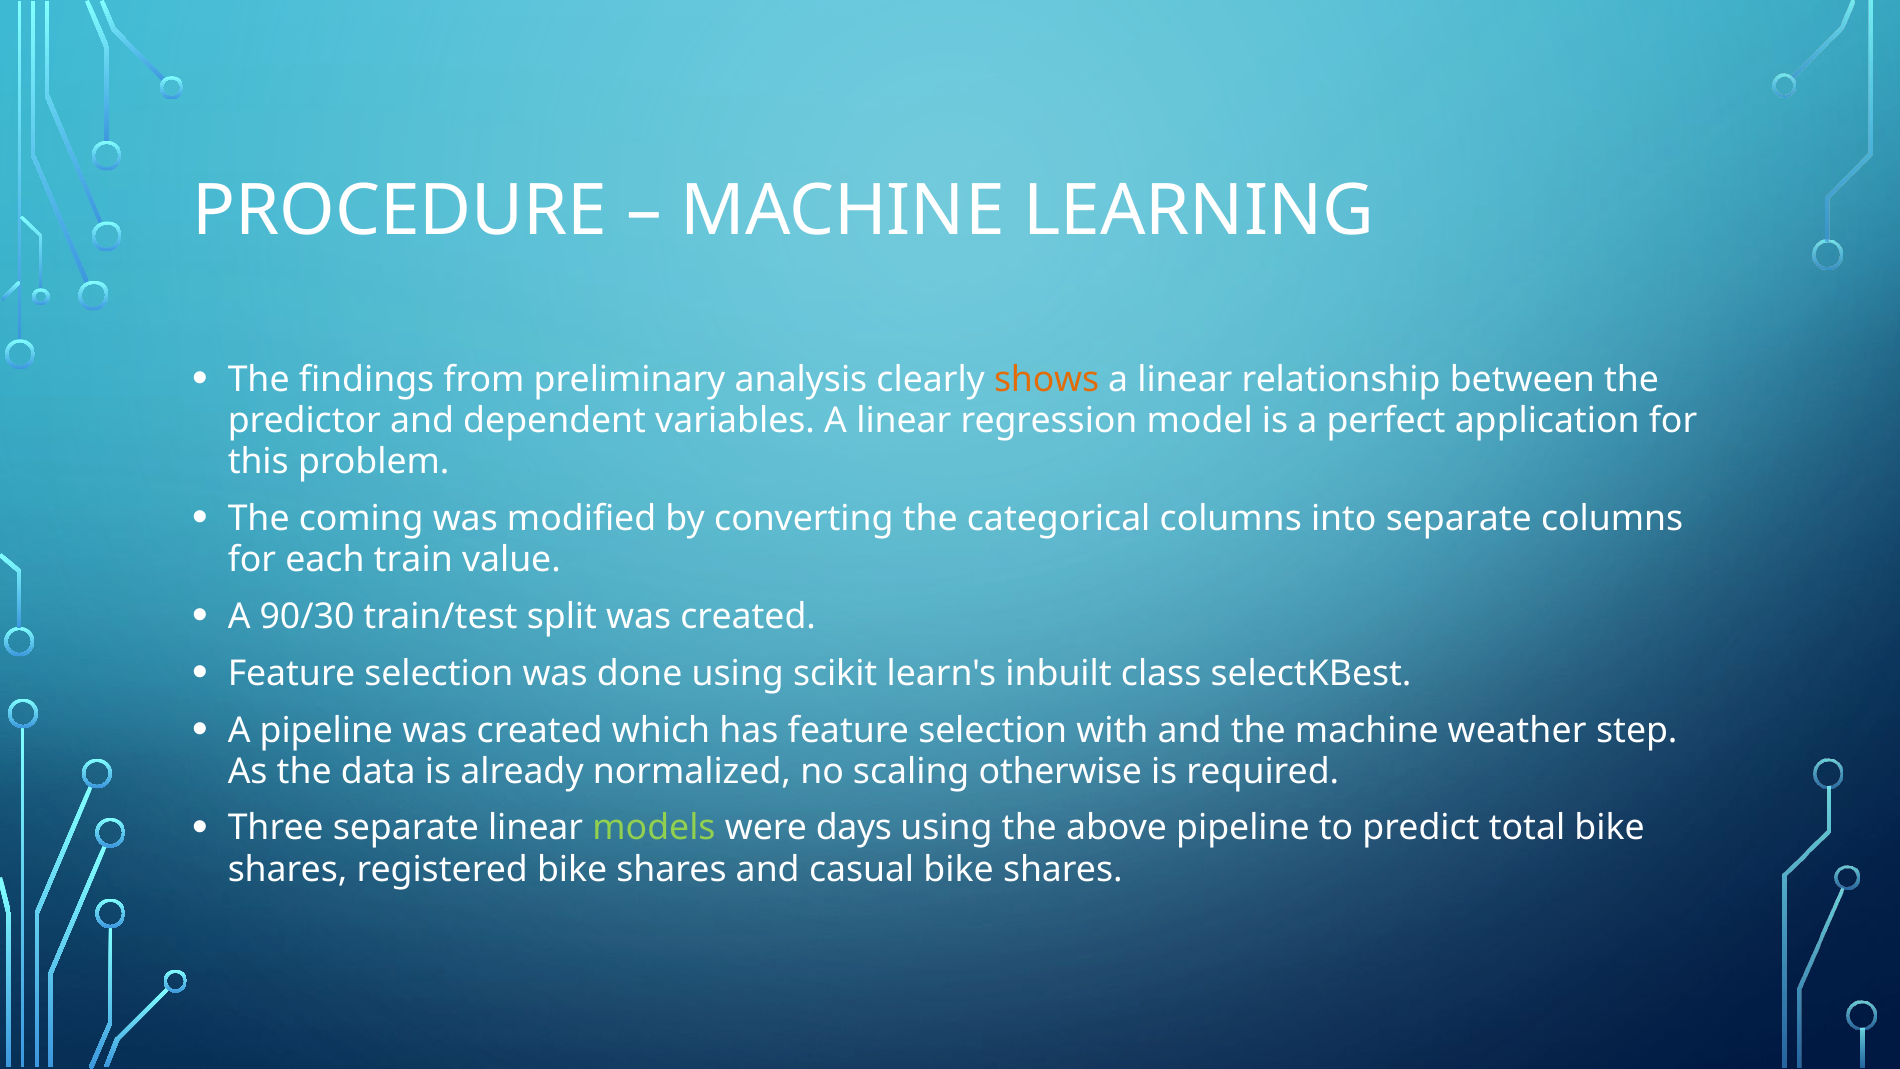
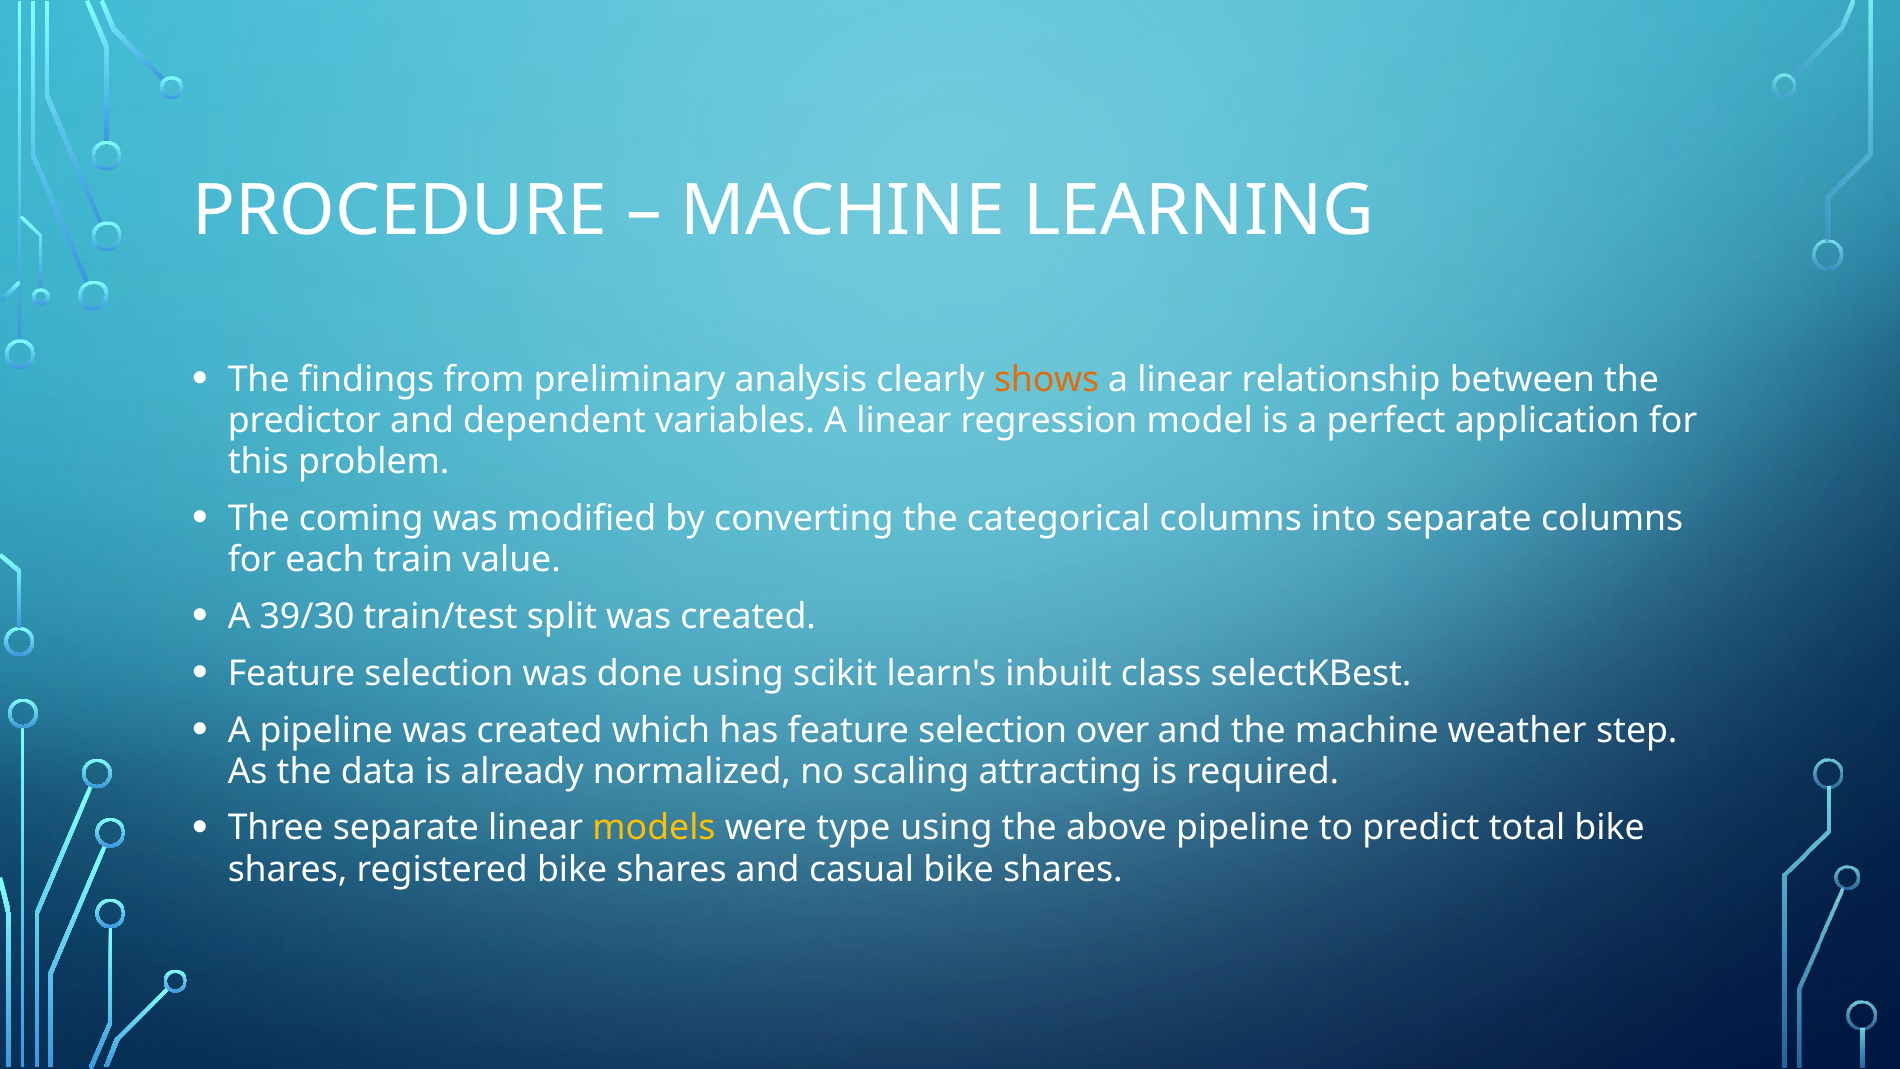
90/30: 90/30 -> 39/30 (307, 617)
with: with -> over (1113, 730)
otherwise: otherwise -> attracting (1060, 771)
models colour: light green -> yellow (654, 828)
days: days -> type (854, 828)
